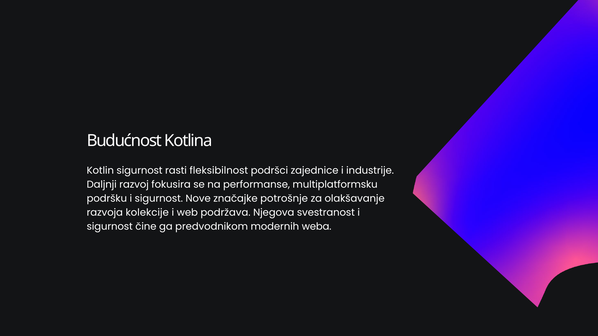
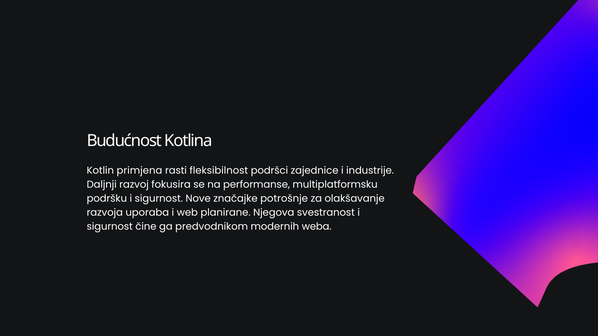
Kotlin sigurnost: sigurnost -> primjena (139, 171)
kolekcije: kolekcije -> uporaba (147, 213)
podržava: podržava -> planirane (226, 213)
